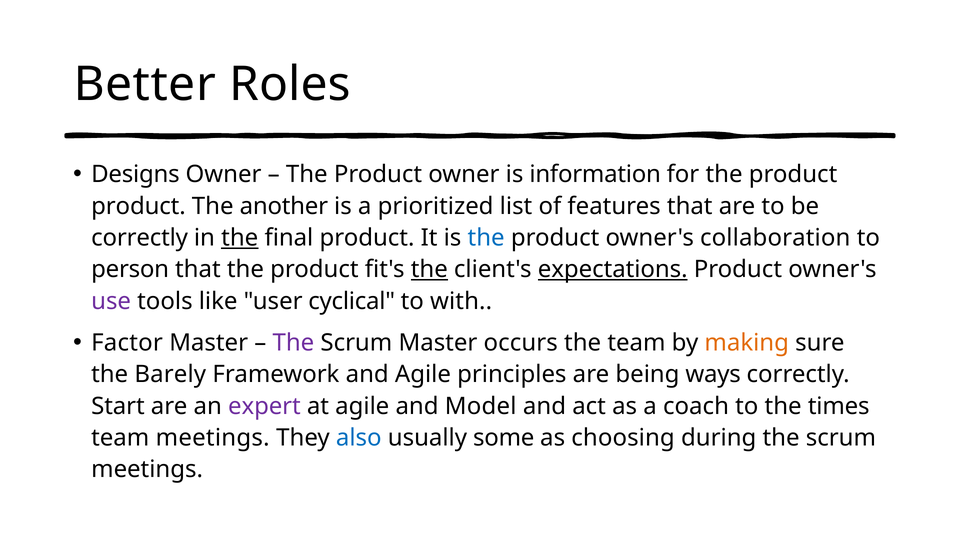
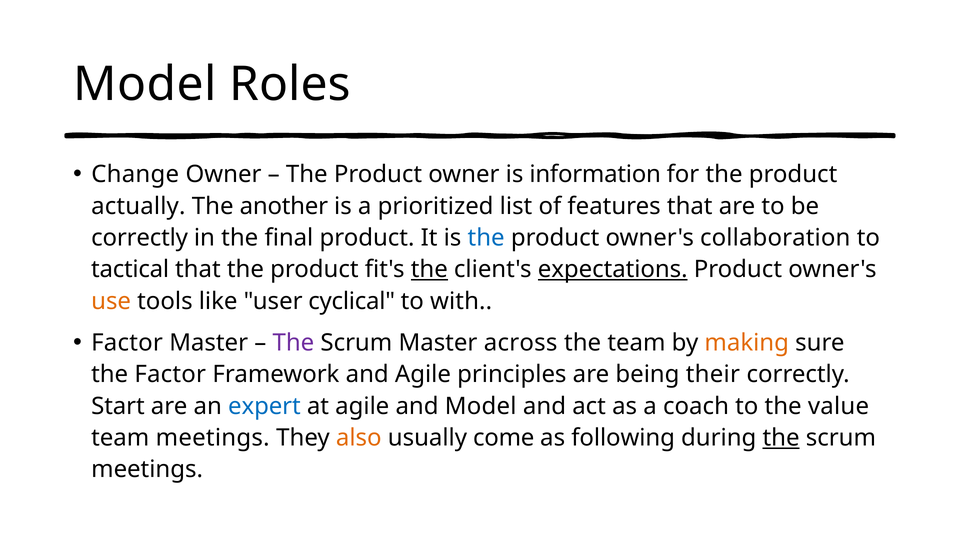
Better: Better -> Model (145, 84)
Designs: Designs -> Change (135, 174)
product: product -> actually (138, 206)
the underline: present -> none (240, 238)
person: person -> tactical (130, 269)
use colour: purple -> orange (111, 301)
occurs: occurs -> across (521, 343)
the Barely: Barely -> Factor (170, 374)
ways: ways -> their (713, 374)
expert colour: purple -> blue (264, 406)
times: times -> value (838, 406)
also colour: blue -> orange (359, 438)
some: some -> come (504, 438)
choosing: choosing -> following (623, 438)
the underline: none -> present (781, 438)
